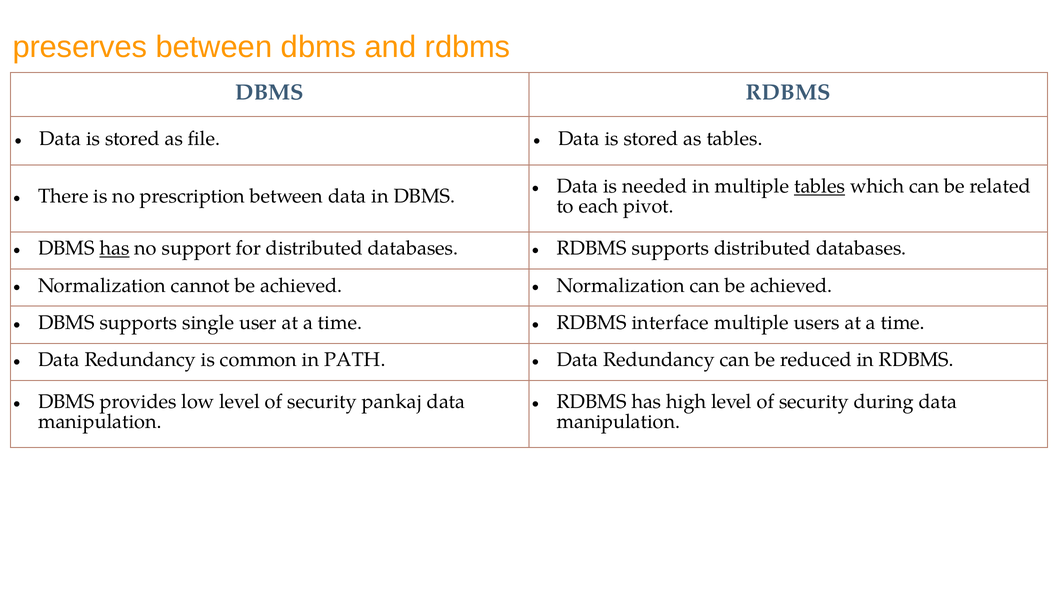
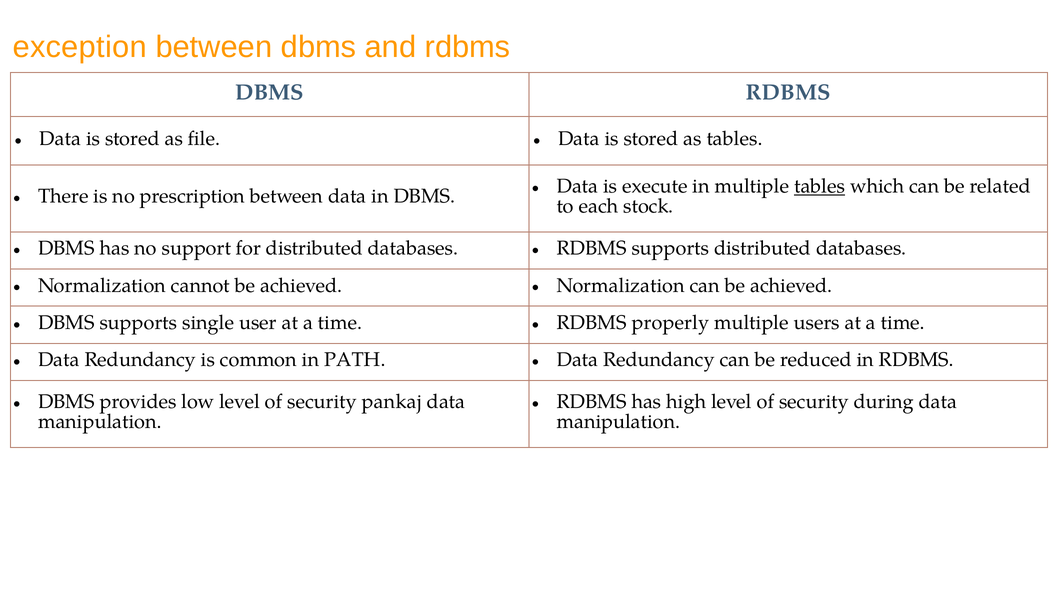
preserves: preserves -> exception (80, 47)
needed: needed -> execute (655, 186)
pivot: pivot -> stock (648, 206)
has underline: present -> none (115, 248)
interface: interface -> properly (670, 323)
